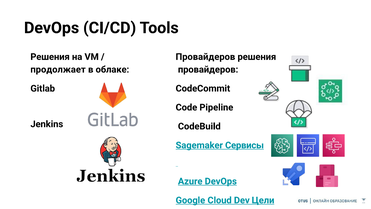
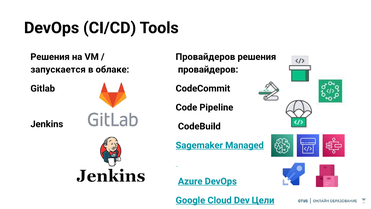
продолжает: продолжает -> запускается (58, 69)
Сервисы: Сервисы -> Managed (244, 145)
